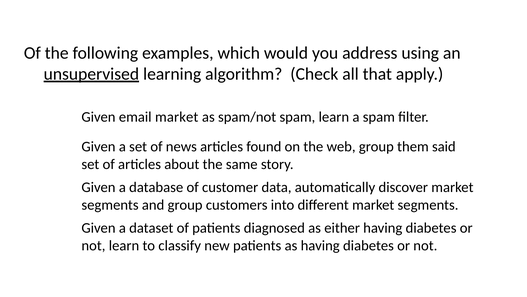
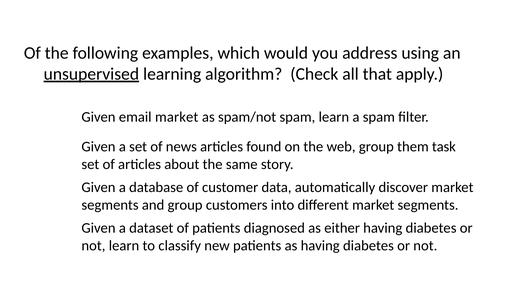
said: said -> task (444, 146)
